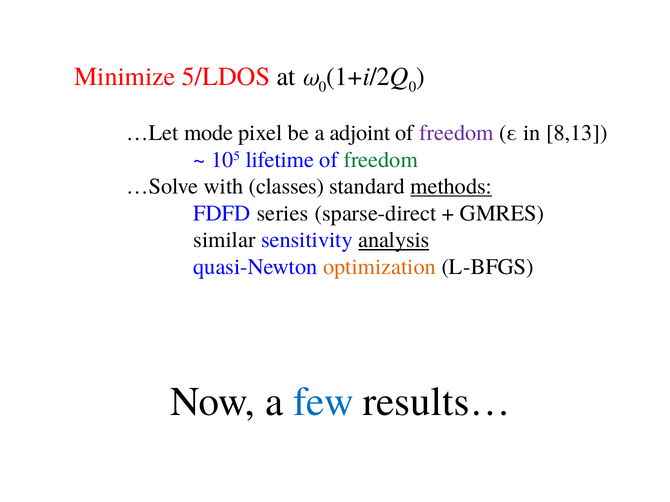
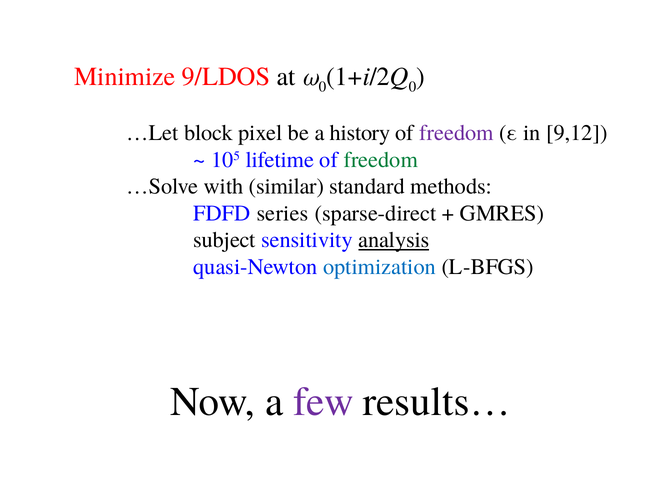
5/LDOS: 5/LDOS -> 9/LDOS (226, 77)
mode: mode -> block (208, 133)
adjoint: adjoint -> history (360, 133)
8,13: 8,13 -> 9,12 (577, 133)
classes: classes -> similar (287, 187)
methods underline: present -> none (451, 187)
similar: similar -> subject (225, 240)
optimization colour: orange -> blue (380, 267)
few colour: blue -> purple (323, 402)
